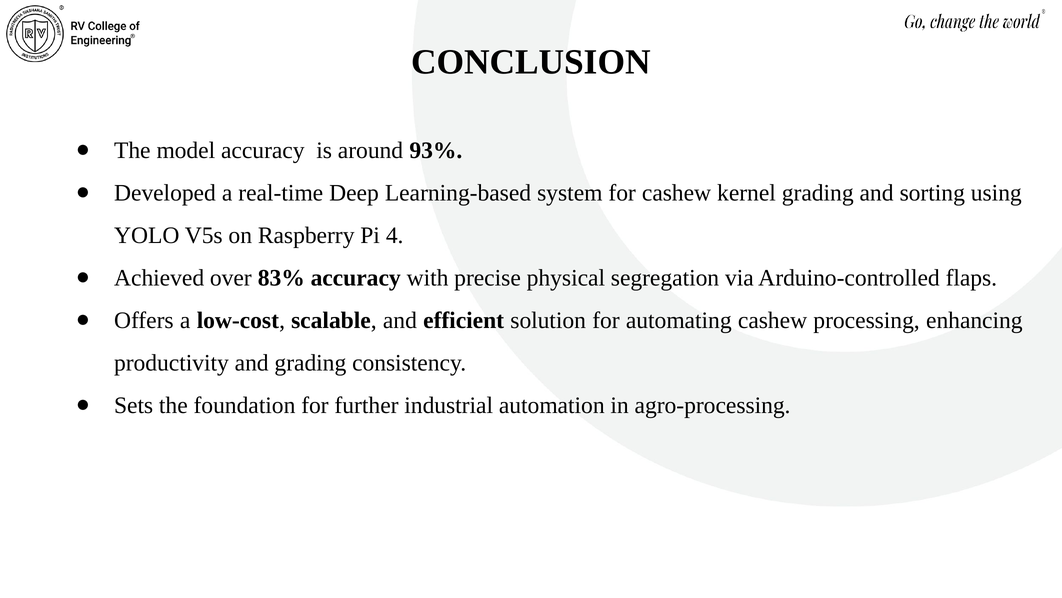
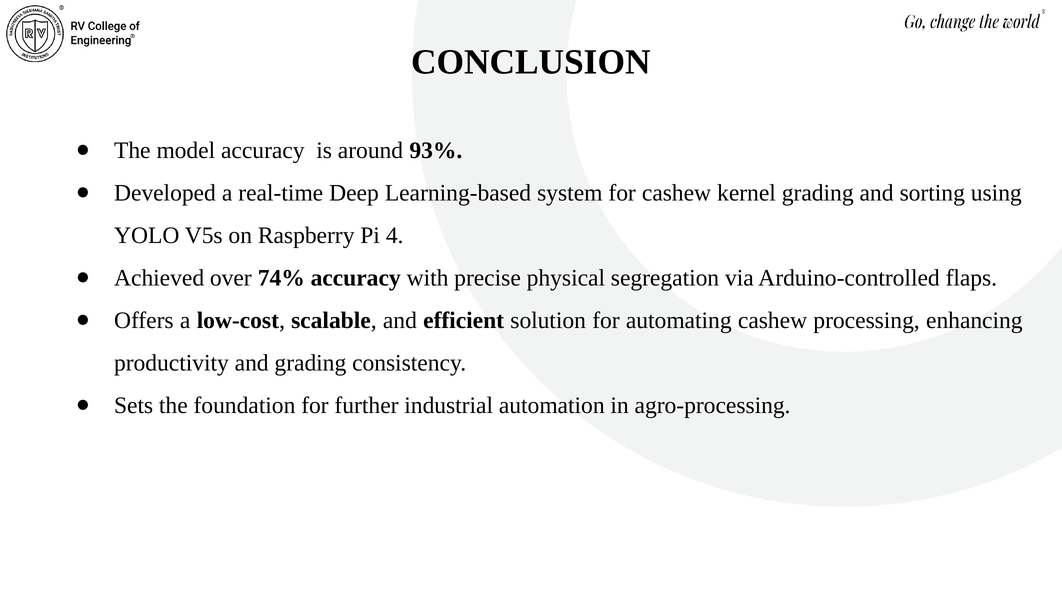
83%: 83% -> 74% (281, 278)
